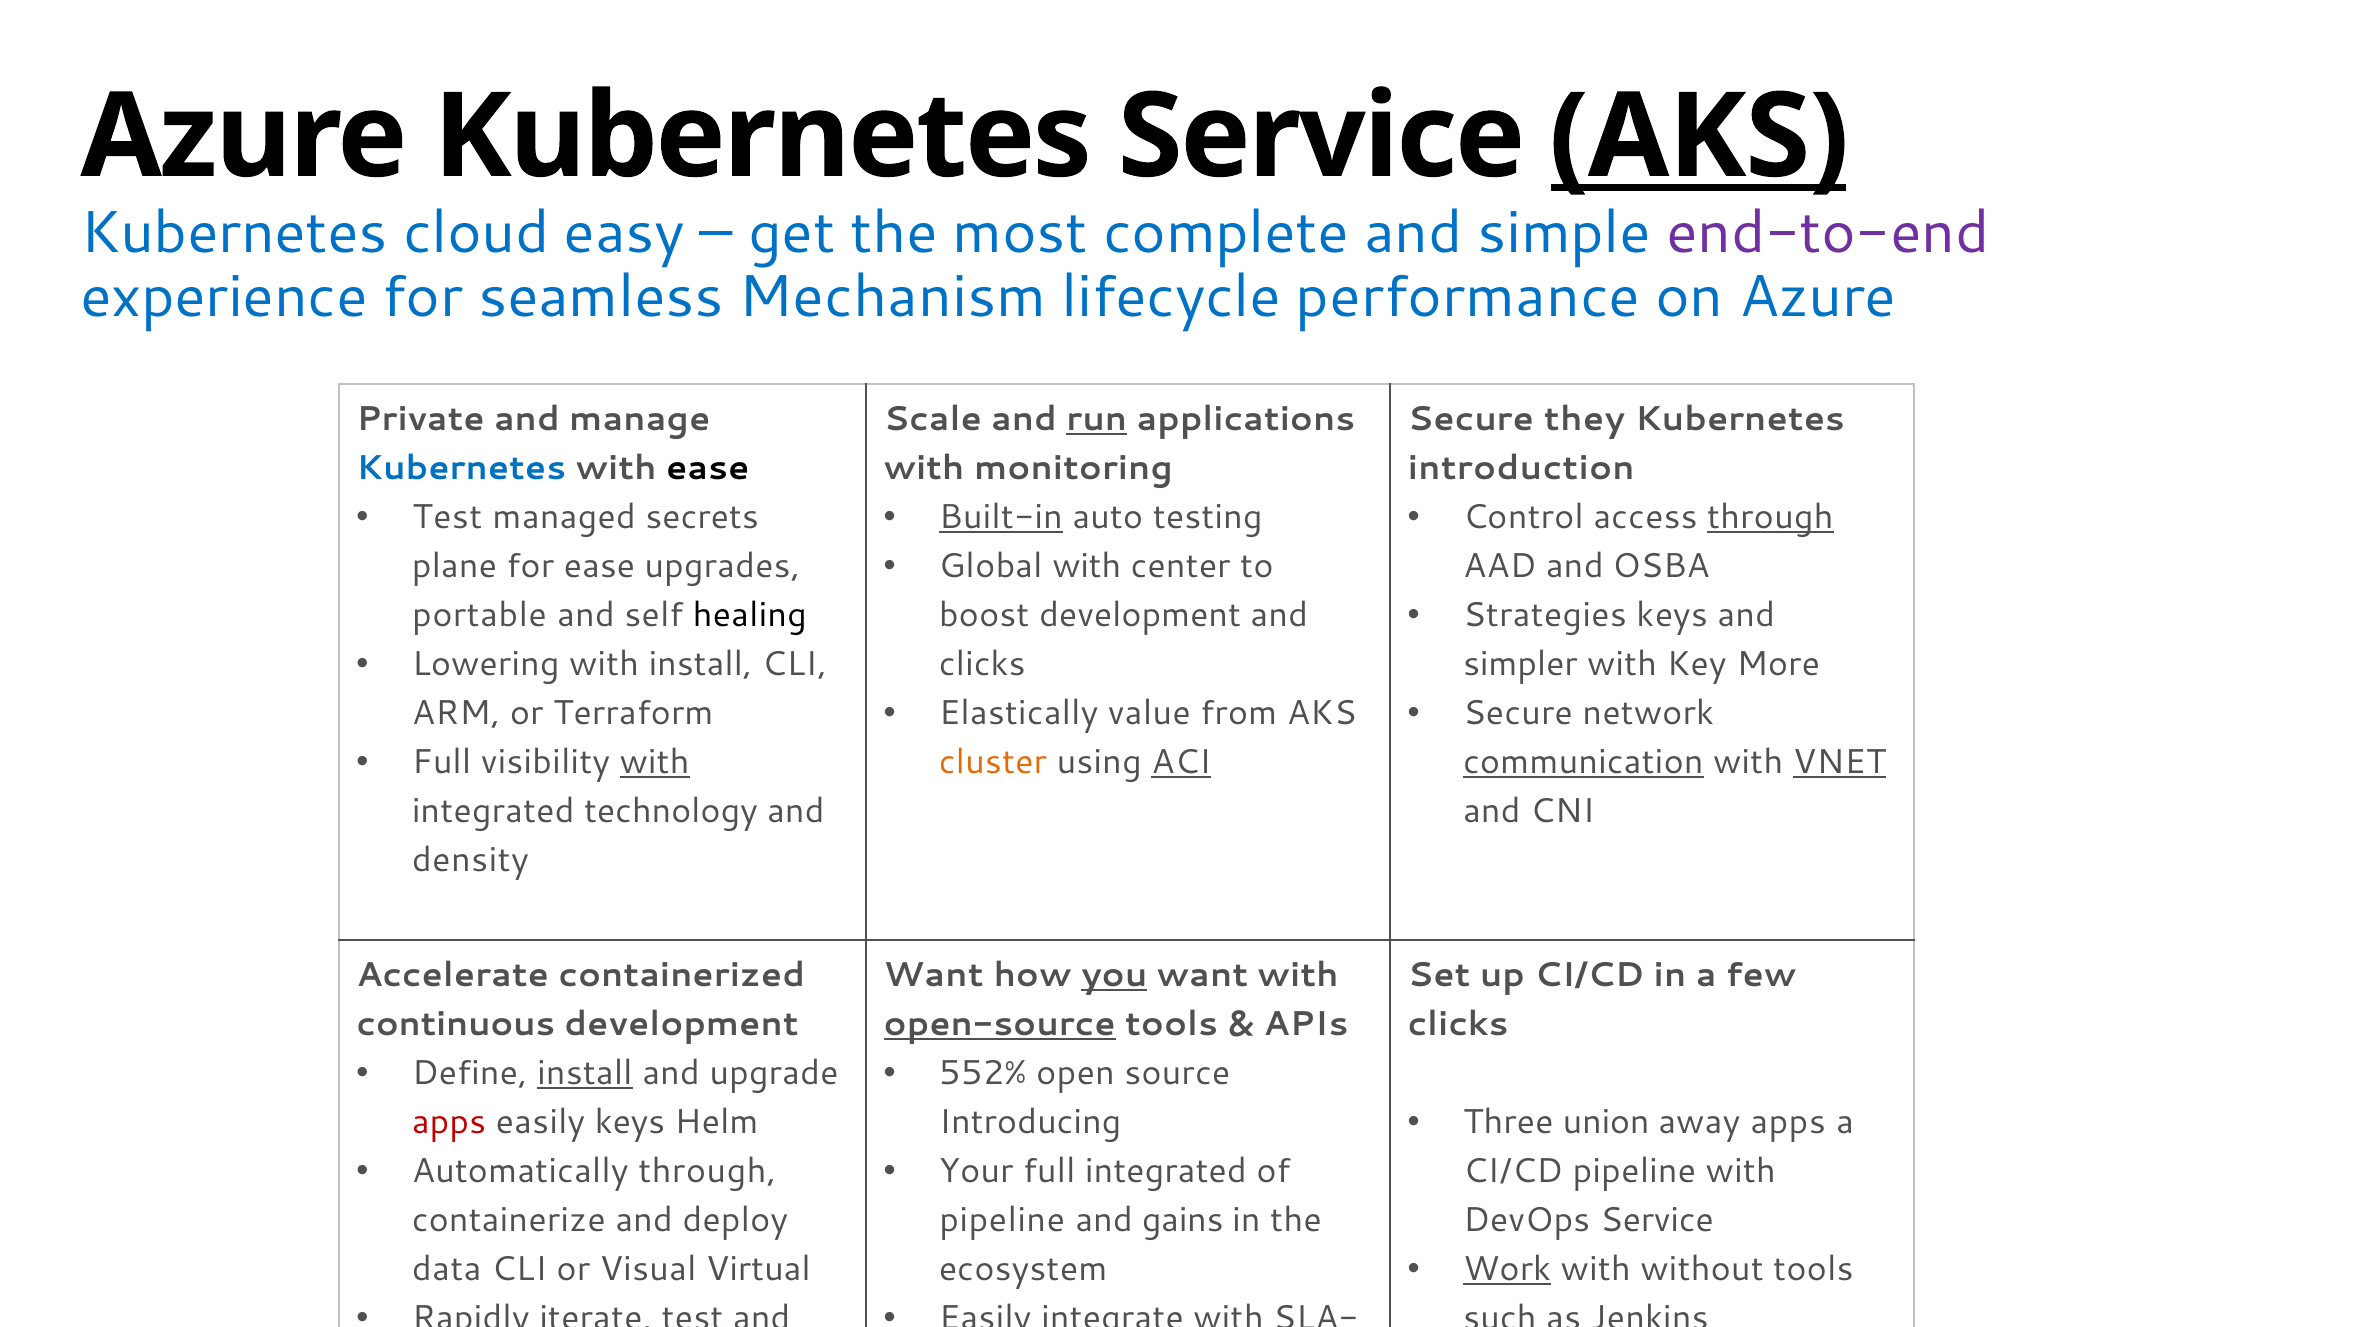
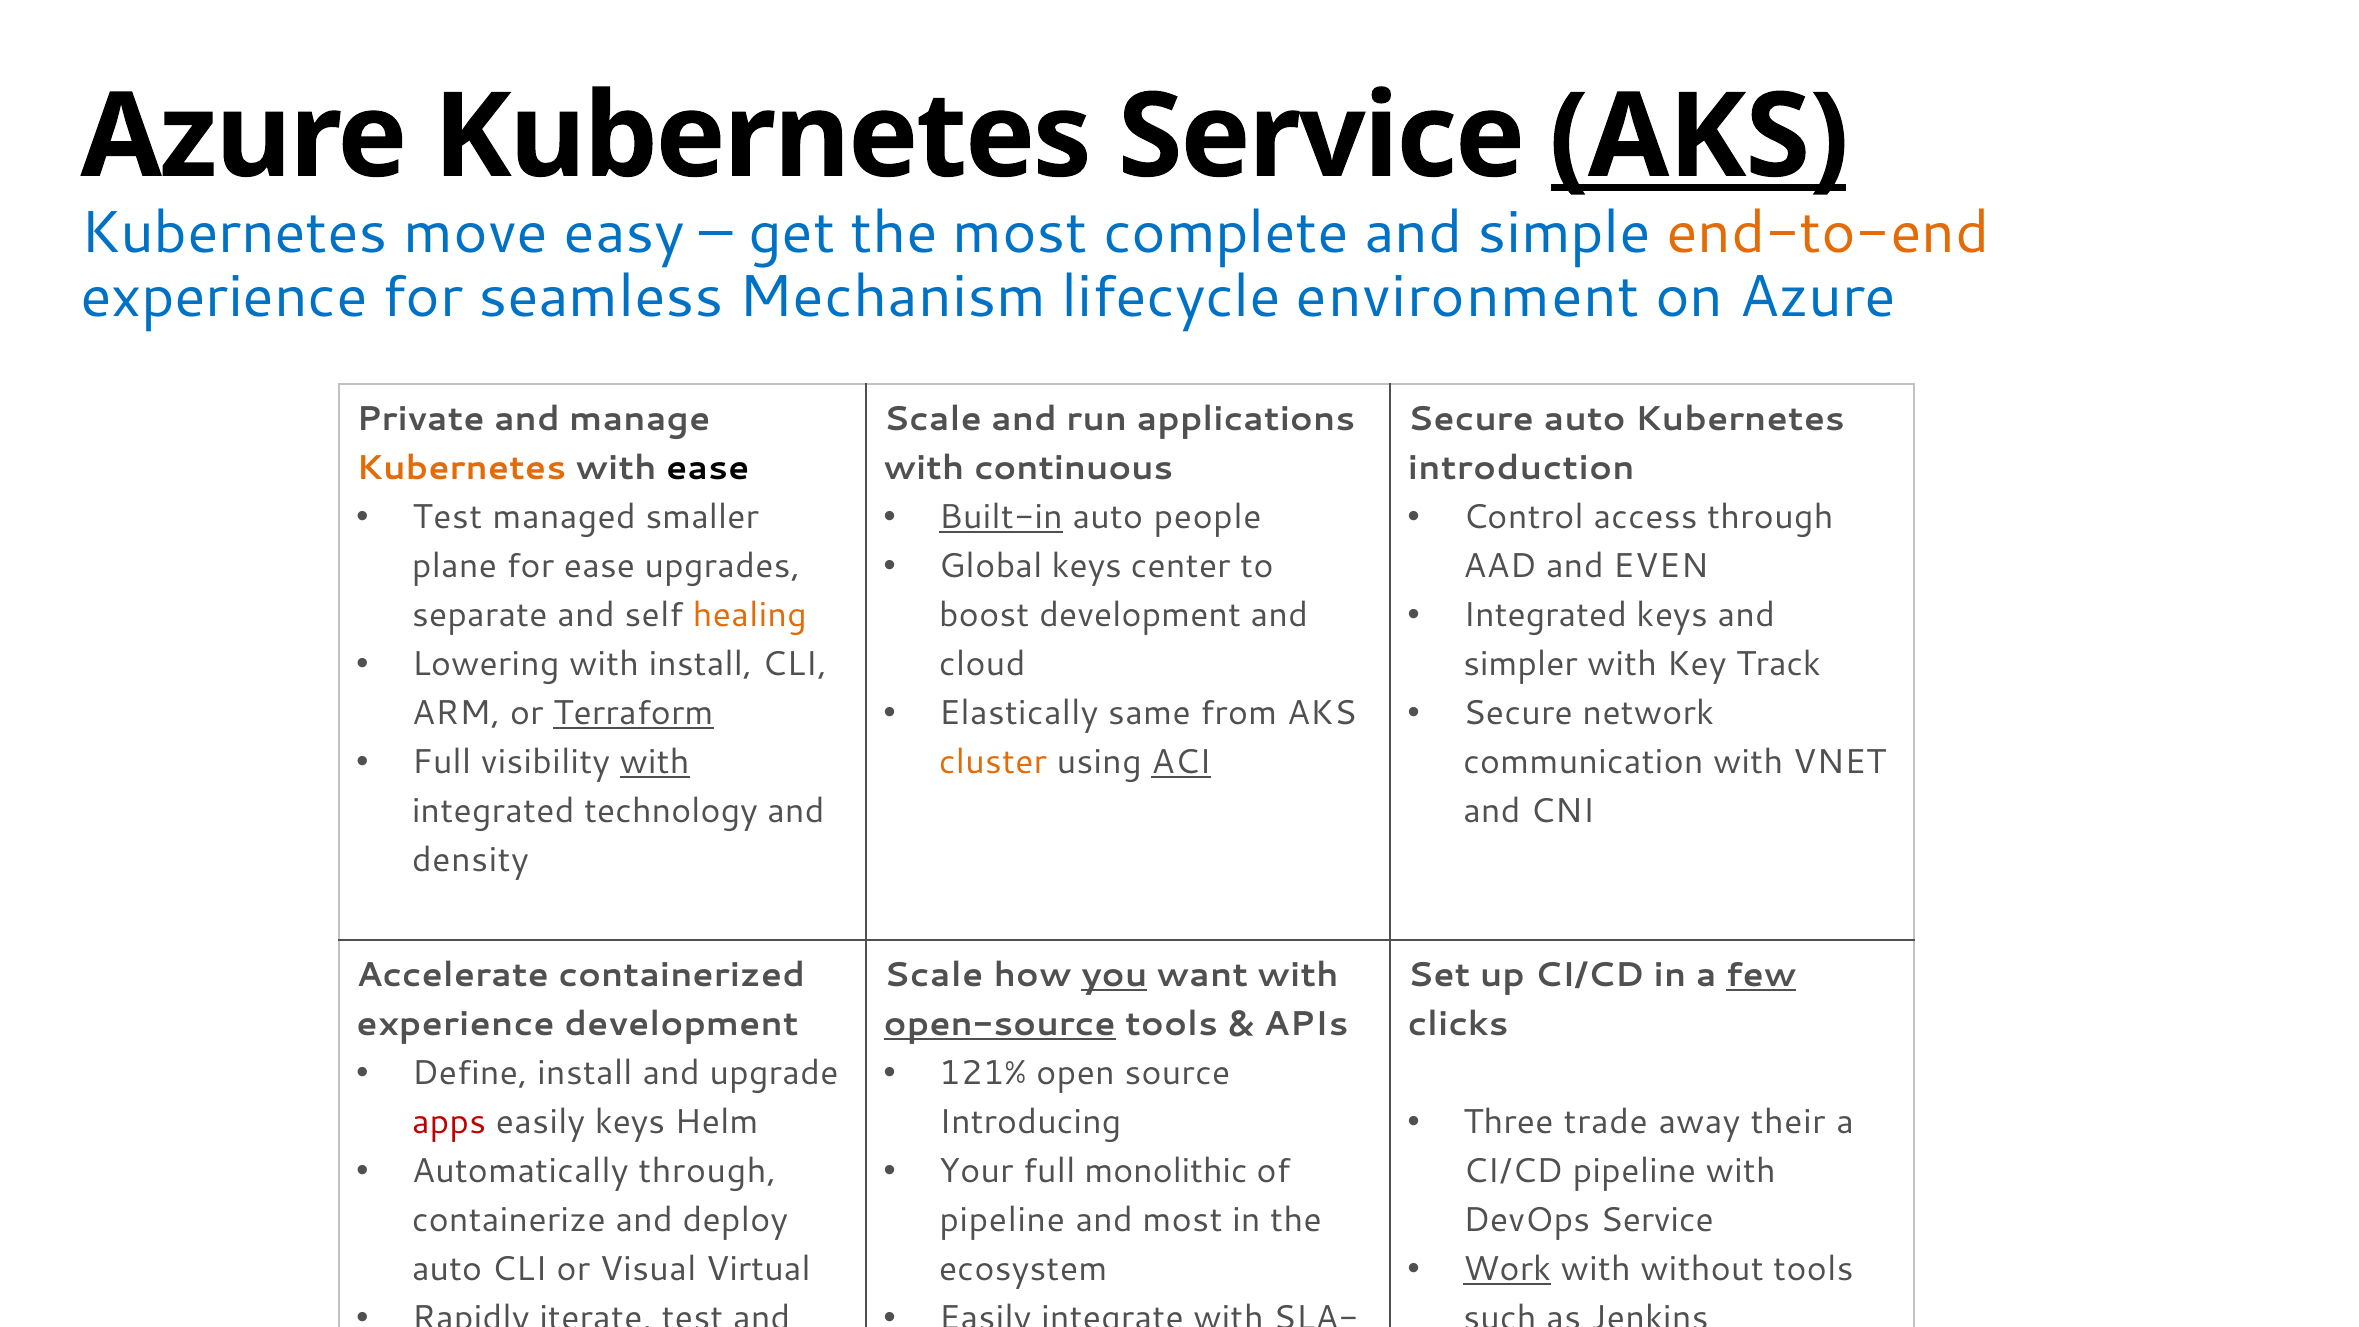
cloud: cloud -> move (476, 233)
end-to-end colour: purple -> orange (1828, 233)
performance: performance -> environment (1468, 297)
run underline: present -> none (1097, 419)
Secure they: they -> auto (1585, 419)
Kubernetes colour: blue -> orange (461, 468)
monitoring: monitoring -> continuous (1074, 468)
secrets: secrets -> smaller (702, 517)
testing: testing -> people (1208, 517)
through underline: present -> none (1770, 517)
Global with: with -> keys (1087, 566)
and OSBA: OSBA -> EVEN (1661, 566)
Strategies: Strategies -> Integrated (1545, 615)
portable: portable -> separate (480, 615)
healing colour: black -> orange (750, 615)
clicks: clicks -> cloud (982, 664)
More: More -> Track (1778, 664)
value: value -> same (1149, 713)
Terraform underline: none -> present (633, 713)
communication underline: present -> none (1583, 762)
VNET underline: present -> none (1840, 762)
Want: Want -> Scale (934, 976)
few underline: none -> present (1761, 976)
continuous: continuous -> experience (456, 1024)
install underline: present -> none (585, 1073)
552%: 552% -> 121% (983, 1073)
union: union -> trade (1606, 1122)
away apps: apps -> their (1788, 1122)
full integrated: integrated -> monolithic (1166, 1171)
and gains: gains -> most (1182, 1220)
data: data -> auto (447, 1269)
